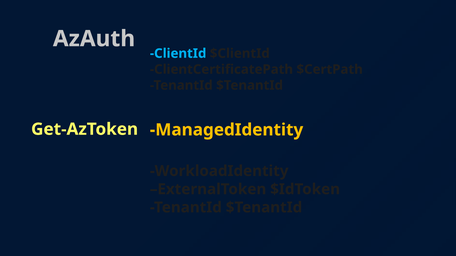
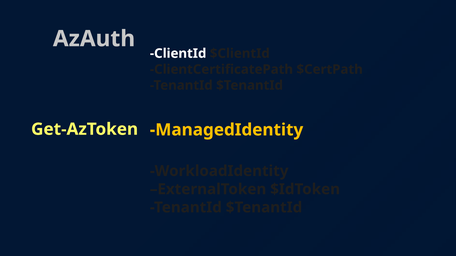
ClientId colour: light blue -> white (178, 54)
